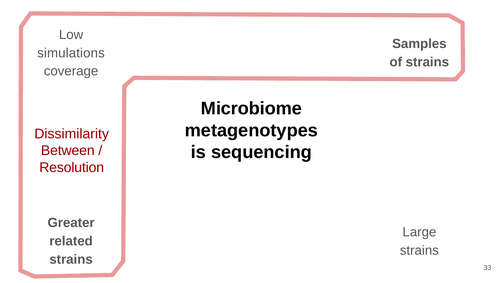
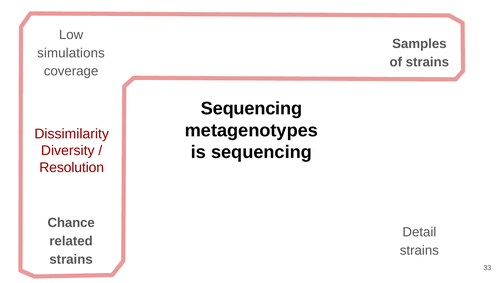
Microbiome: Microbiome -> Sequencing (252, 109)
Between: Between -> Diversity (68, 151)
Greater: Greater -> Chance (71, 223)
Large: Large -> Detail (419, 232)
